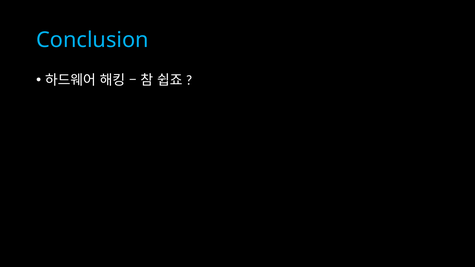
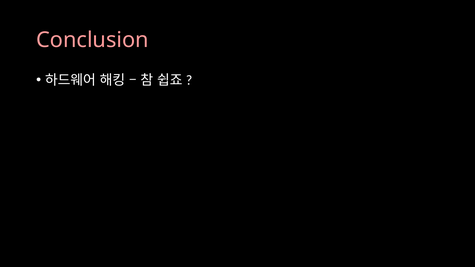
Conclusion colour: light blue -> pink (92, 40)
